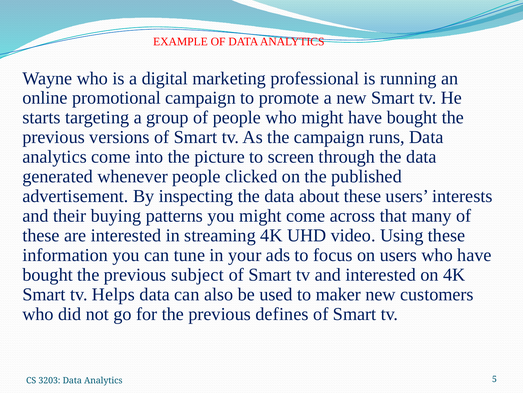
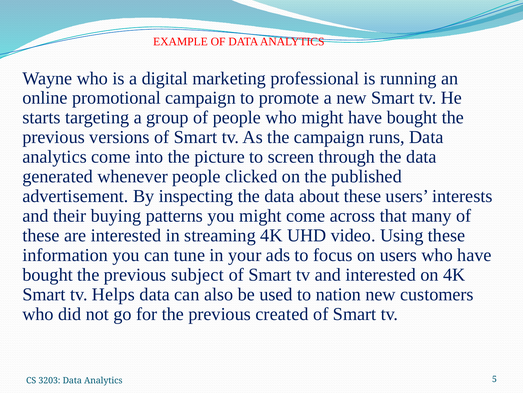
maker: maker -> nation (338, 294)
defines: defines -> created (282, 313)
